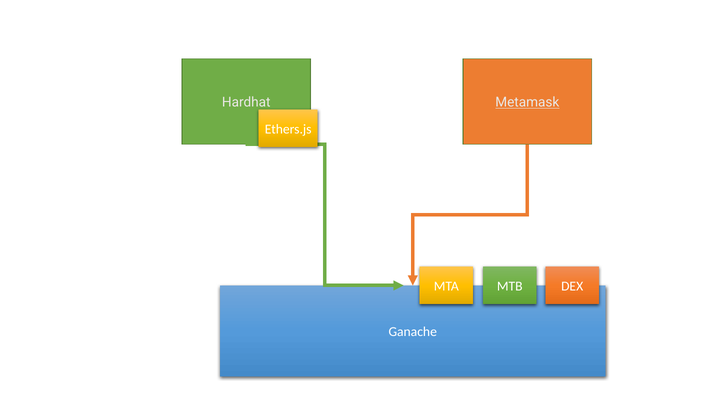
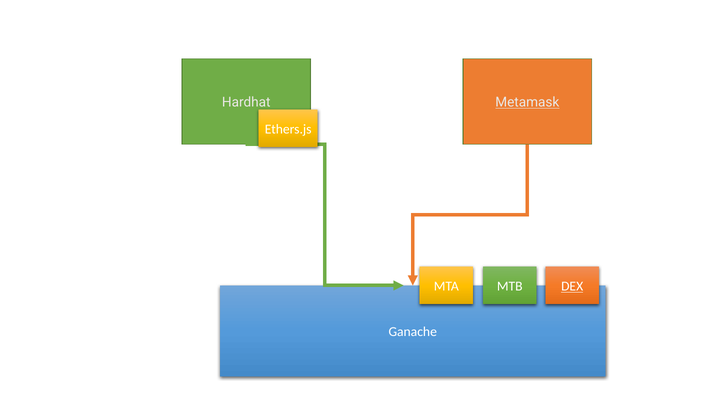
DEX underline: none -> present (572, 287)
